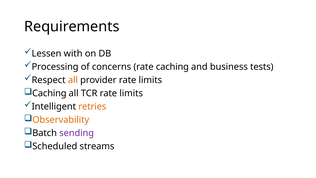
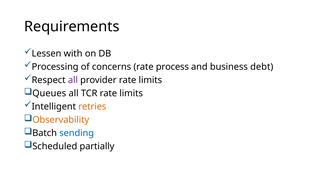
rate caching: caching -> process (172, 67)
tests: tests -> debt (262, 67)
all colour: orange -> purple (73, 80)
Caching: Caching -> Queues (49, 93)
sending colour: purple -> blue (77, 133)
streams: streams -> partially (97, 146)
